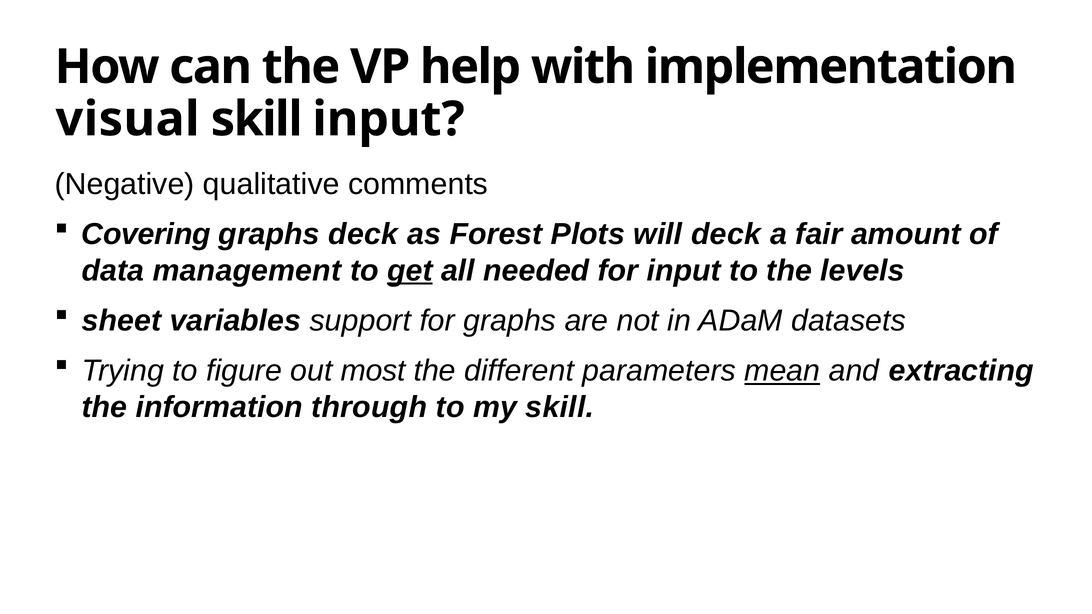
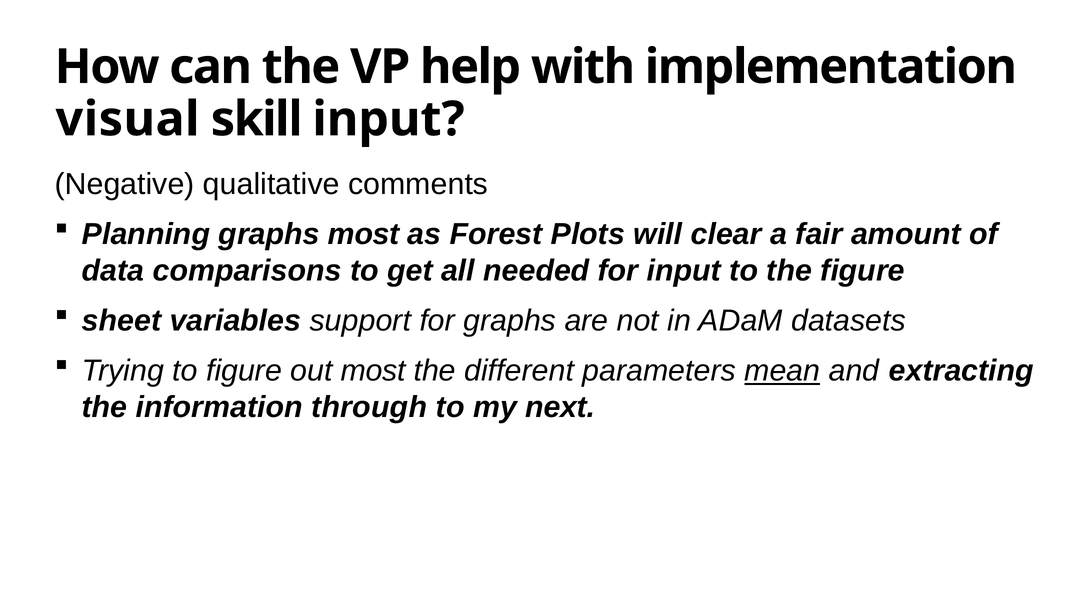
Covering: Covering -> Planning (146, 234)
graphs deck: deck -> most (364, 234)
will deck: deck -> clear (726, 234)
management: management -> comparisons (247, 271)
get underline: present -> none (410, 271)
the levels: levels -> figure (863, 271)
my skill: skill -> next (560, 407)
